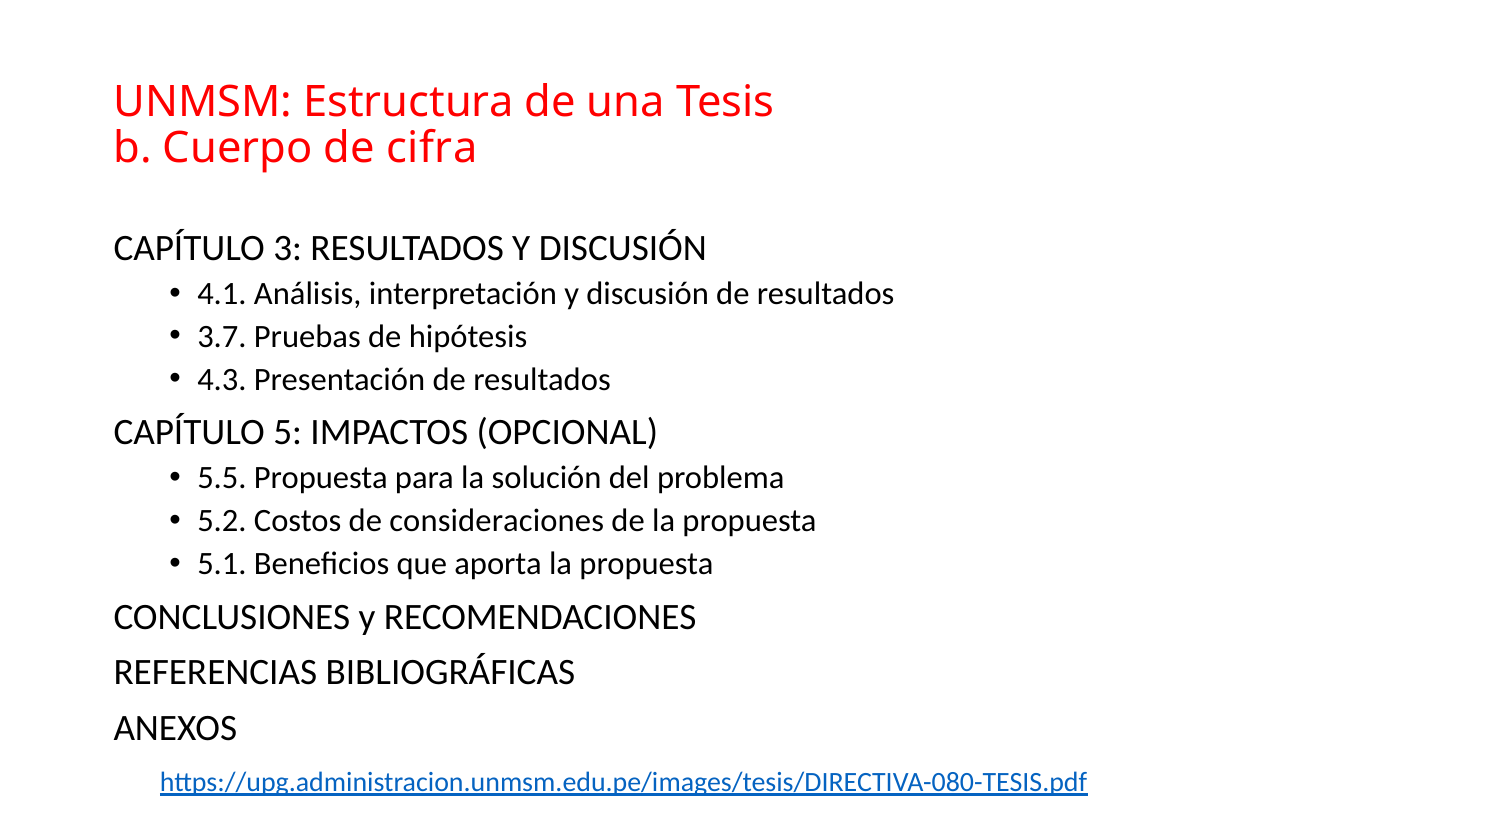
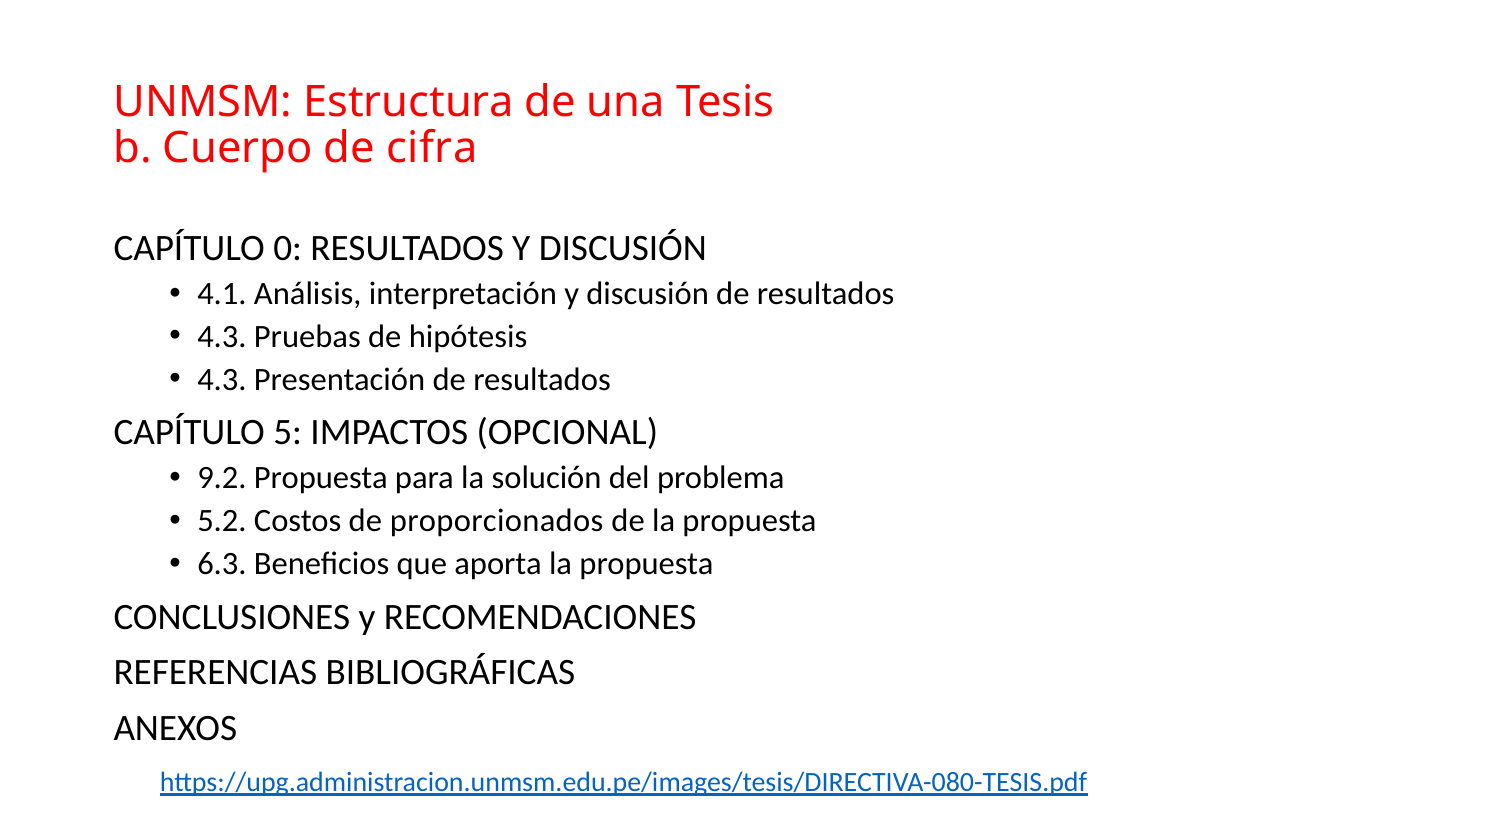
3: 3 -> 0 (288, 248)
3.7: 3.7 -> 4.3 (222, 337)
5.5: 5.5 -> 9.2 (222, 478)
consideraciones: consideraciones -> proporcionados (497, 521)
5.1: 5.1 -> 6.3 (222, 564)
